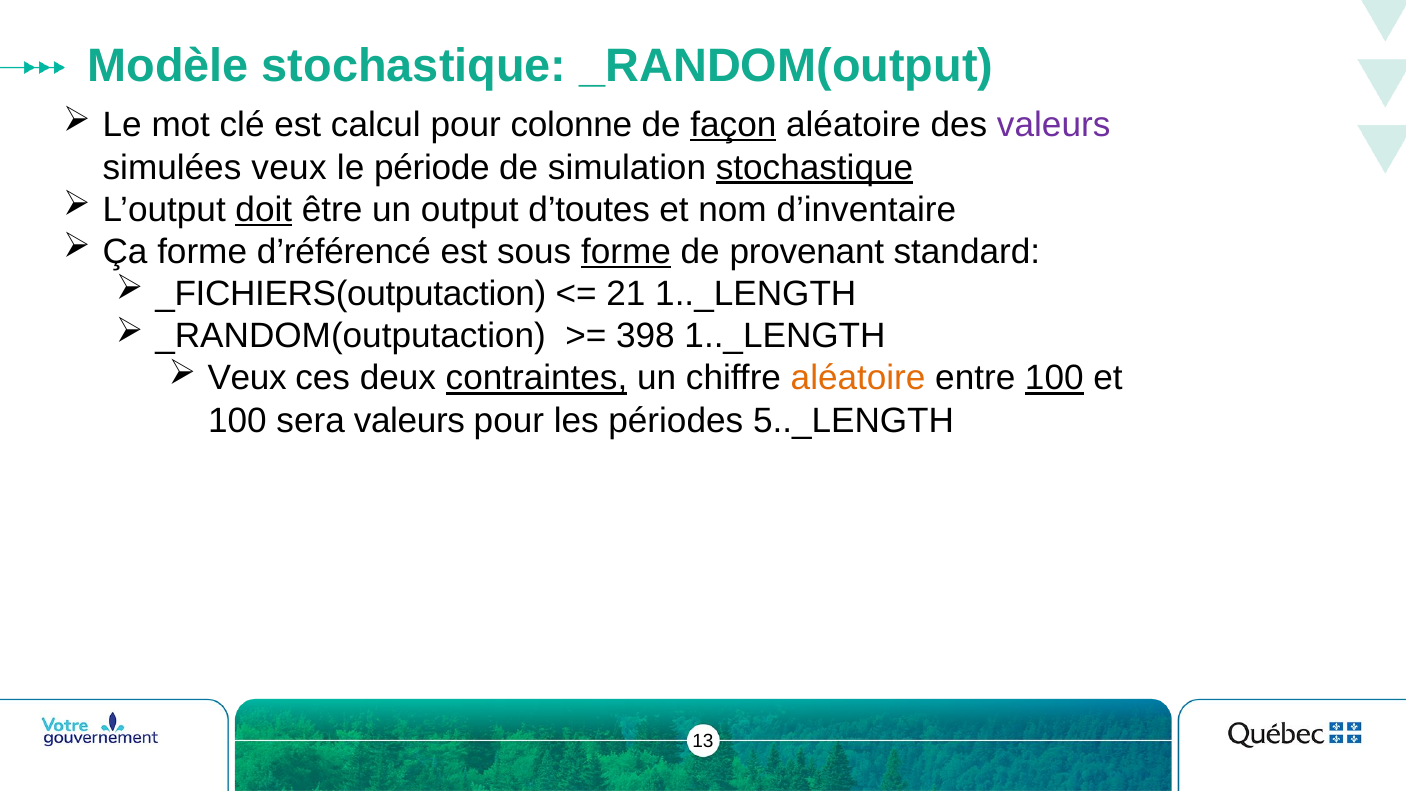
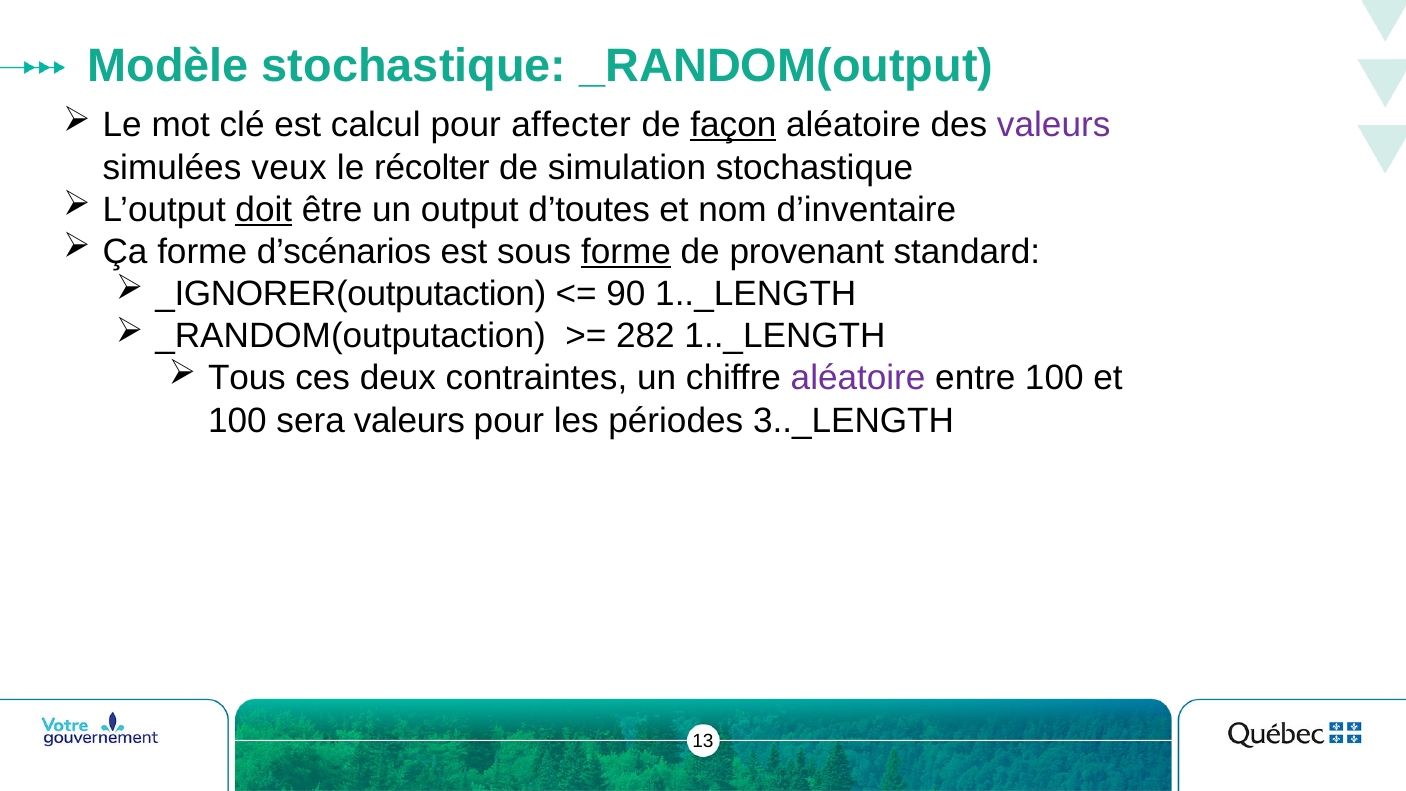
colonne: colonne -> affecter (571, 125)
période: période -> récolter (432, 167)
stochastique underline: present -> none (815, 167)
d’référencé: d’référencé -> d’scénarios (344, 252)
_FICHIERS(outputaction: _FICHIERS(outputaction -> _IGNORER(outputaction (351, 294)
21: 21 -> 90 (626, 294)
398: 398 -> 282 (645, 336)
Veux: Veux -> Tous (247, 378)
contraintes underline: present -> none (536, 378)
aléatoire colour: orange -> purple (858, 378)
100 underline: present -> none (1054, 378)
5.._LENGTH: 5.._LENGTH -> 3.._LENGTH (854, 420)
